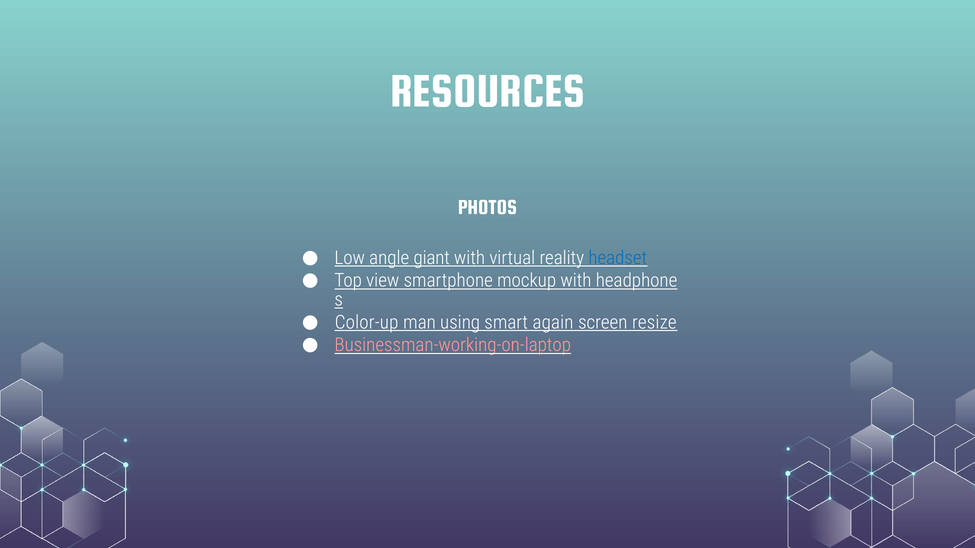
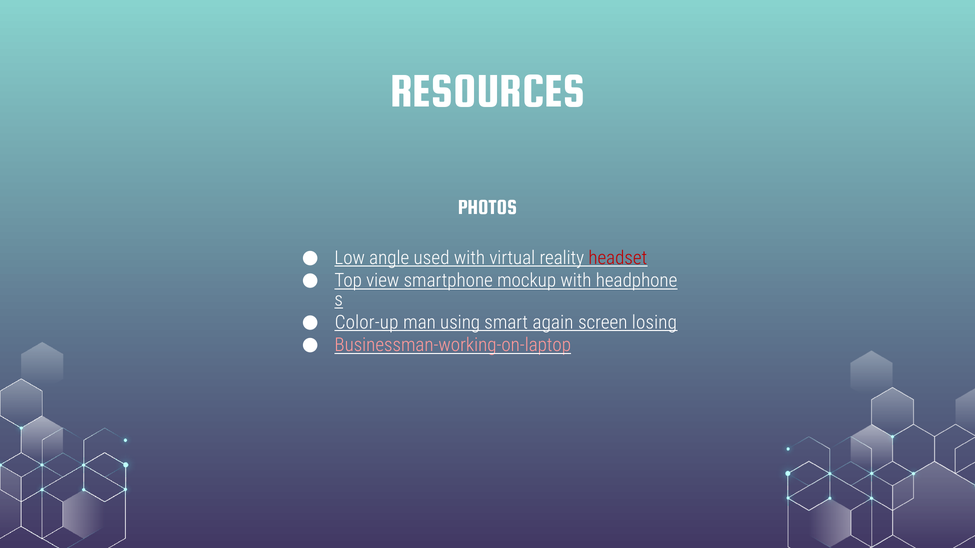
giant: giant -> used (432, 258)
headset colour: blue -> red (618, 258)
resize: resize -> losing (654, 323)
